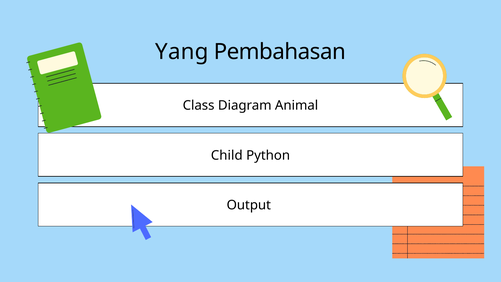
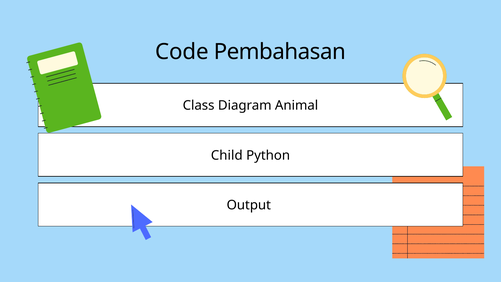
Yang: Yang -> Code (182, 52)
